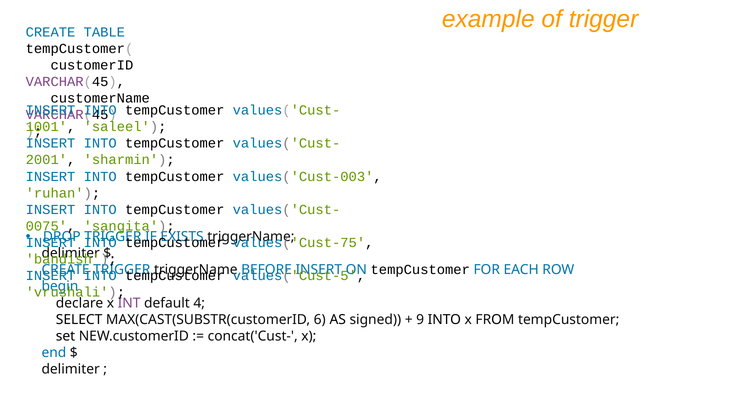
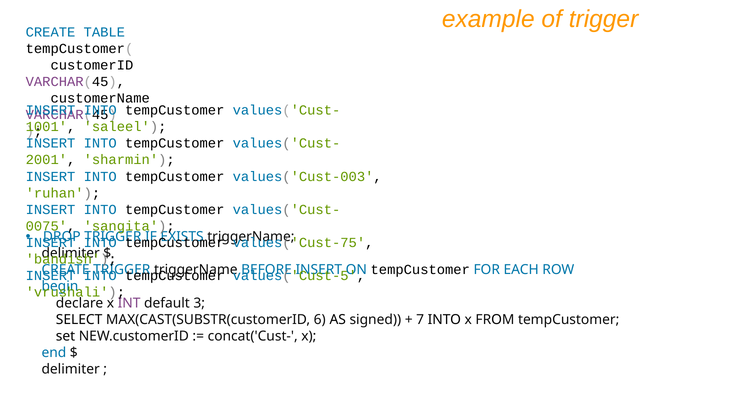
4: 4 -> 3 (199, 303)
9: 9 -> 7 (420, 320)
